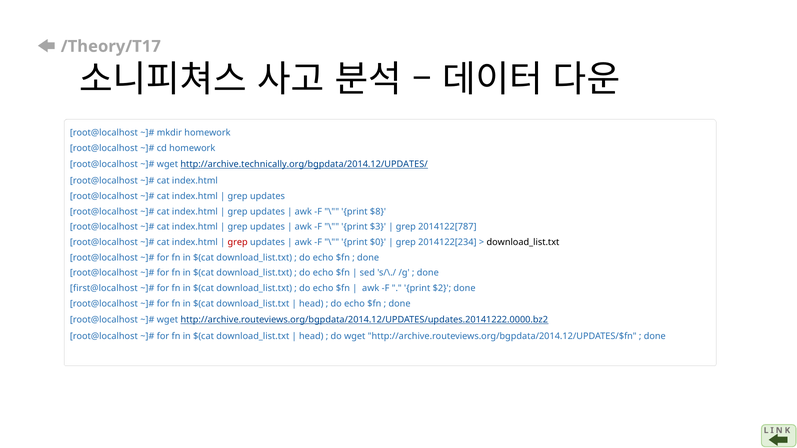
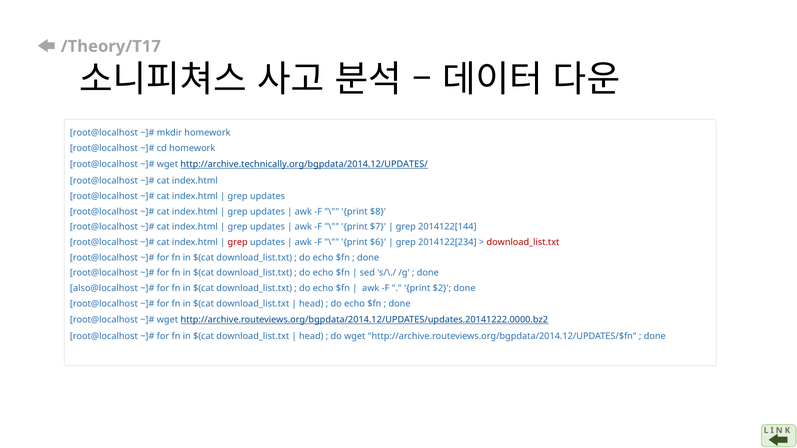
$3: $3 -> $7 (378, 227)
2014122[787: 2014122[787 -> 2014122[144 (447, 227)
$0: $0 -> $6 (378, 242)
download_list.txt colour: black -> red (523, 242)
first@localhost: first@localhost -> also@localhost (104, 288)
